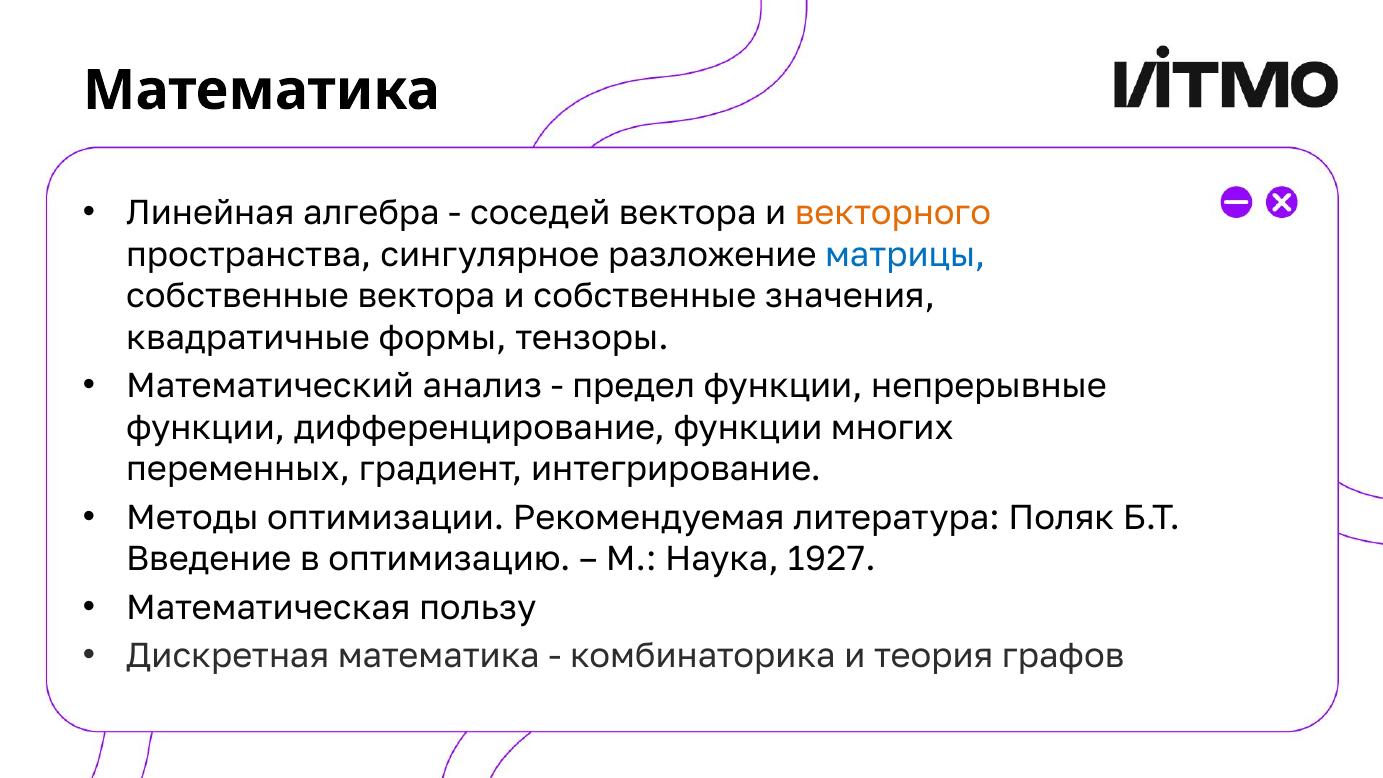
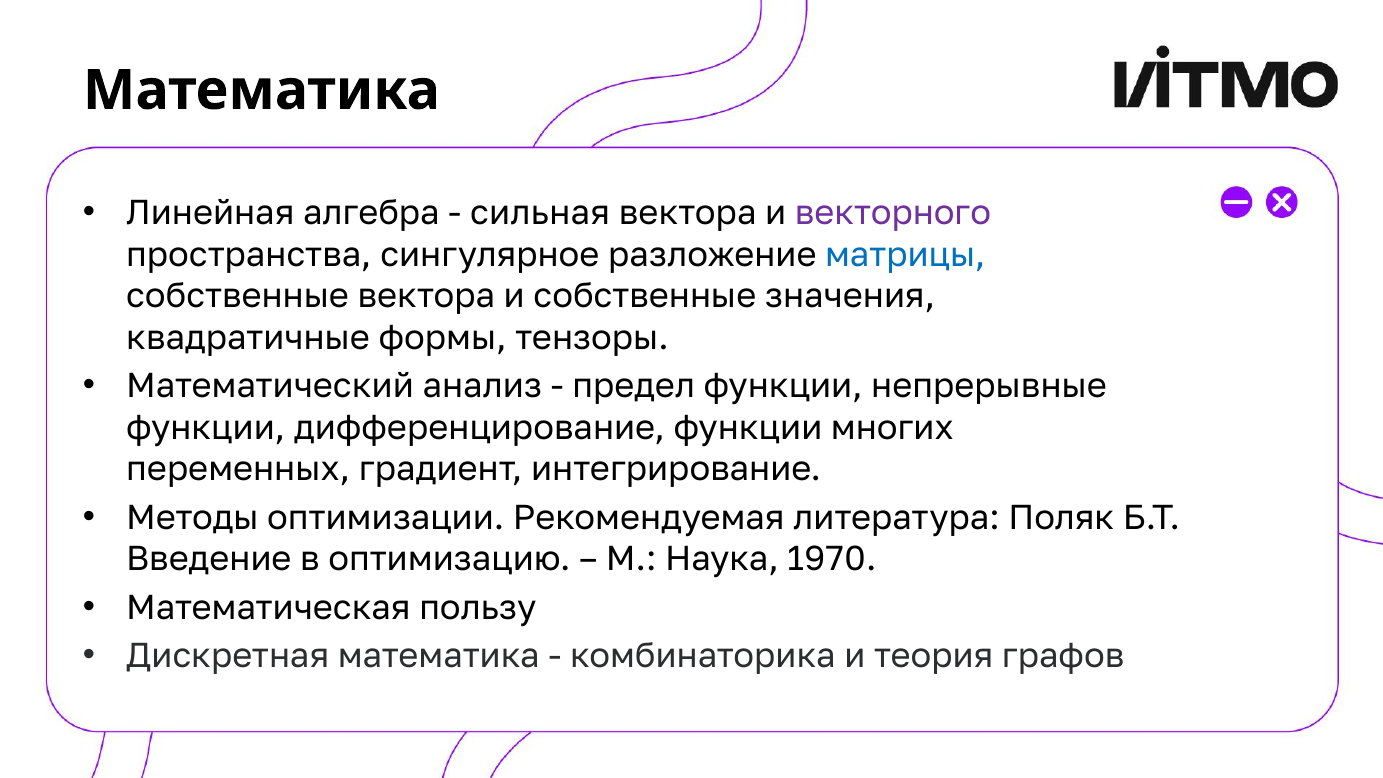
соседей: соседей -> сильная (540, 213)
векторного colour: orange -> purple (893, 213)
1927: 1927 -> 1970 (832, 559)
